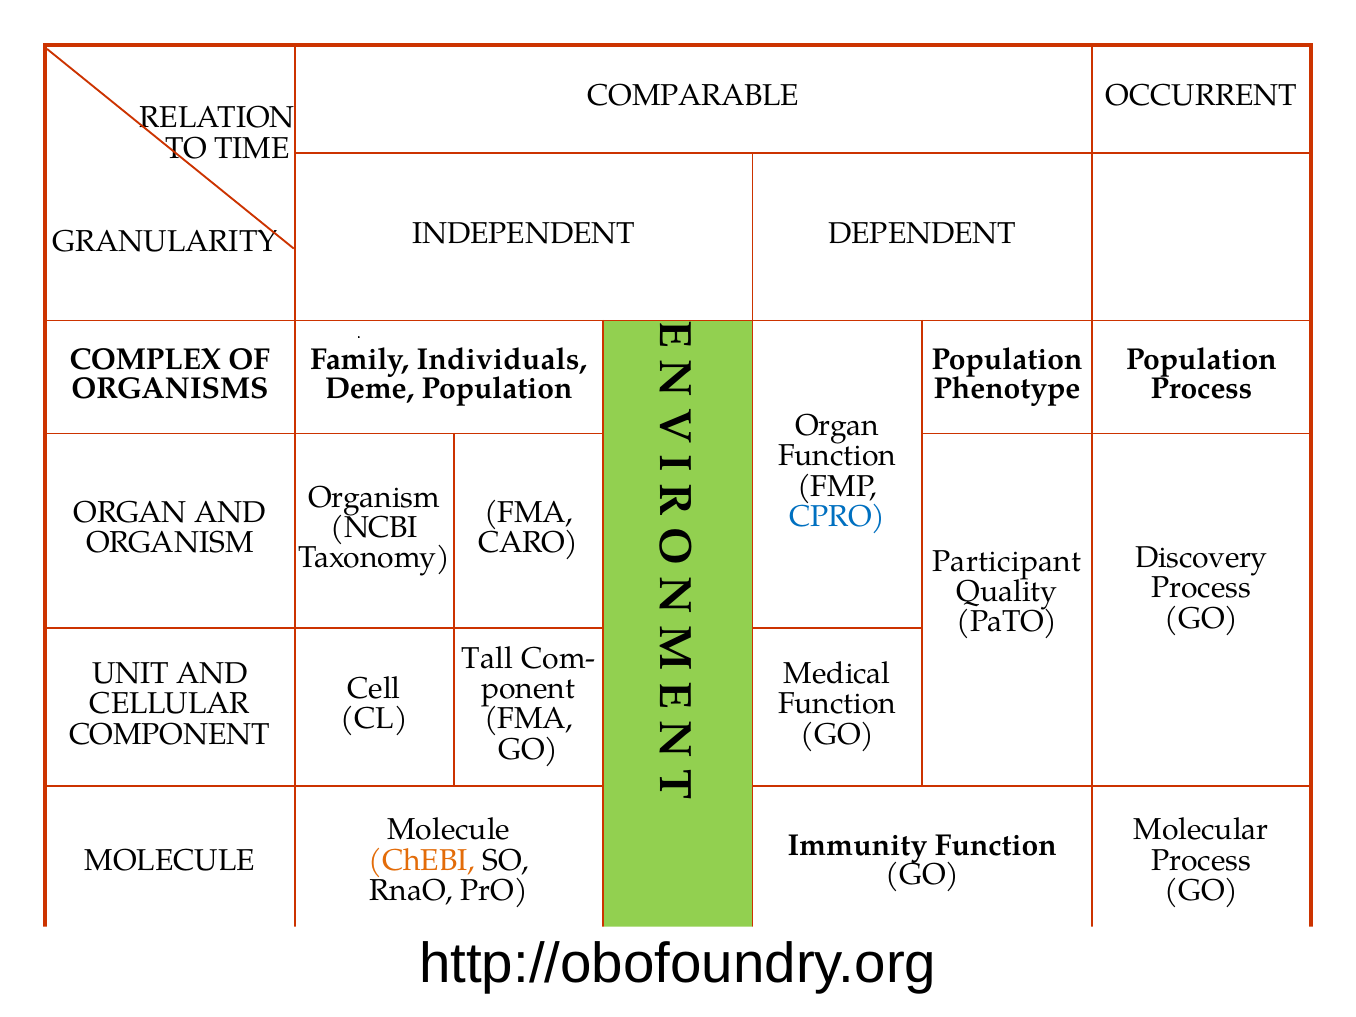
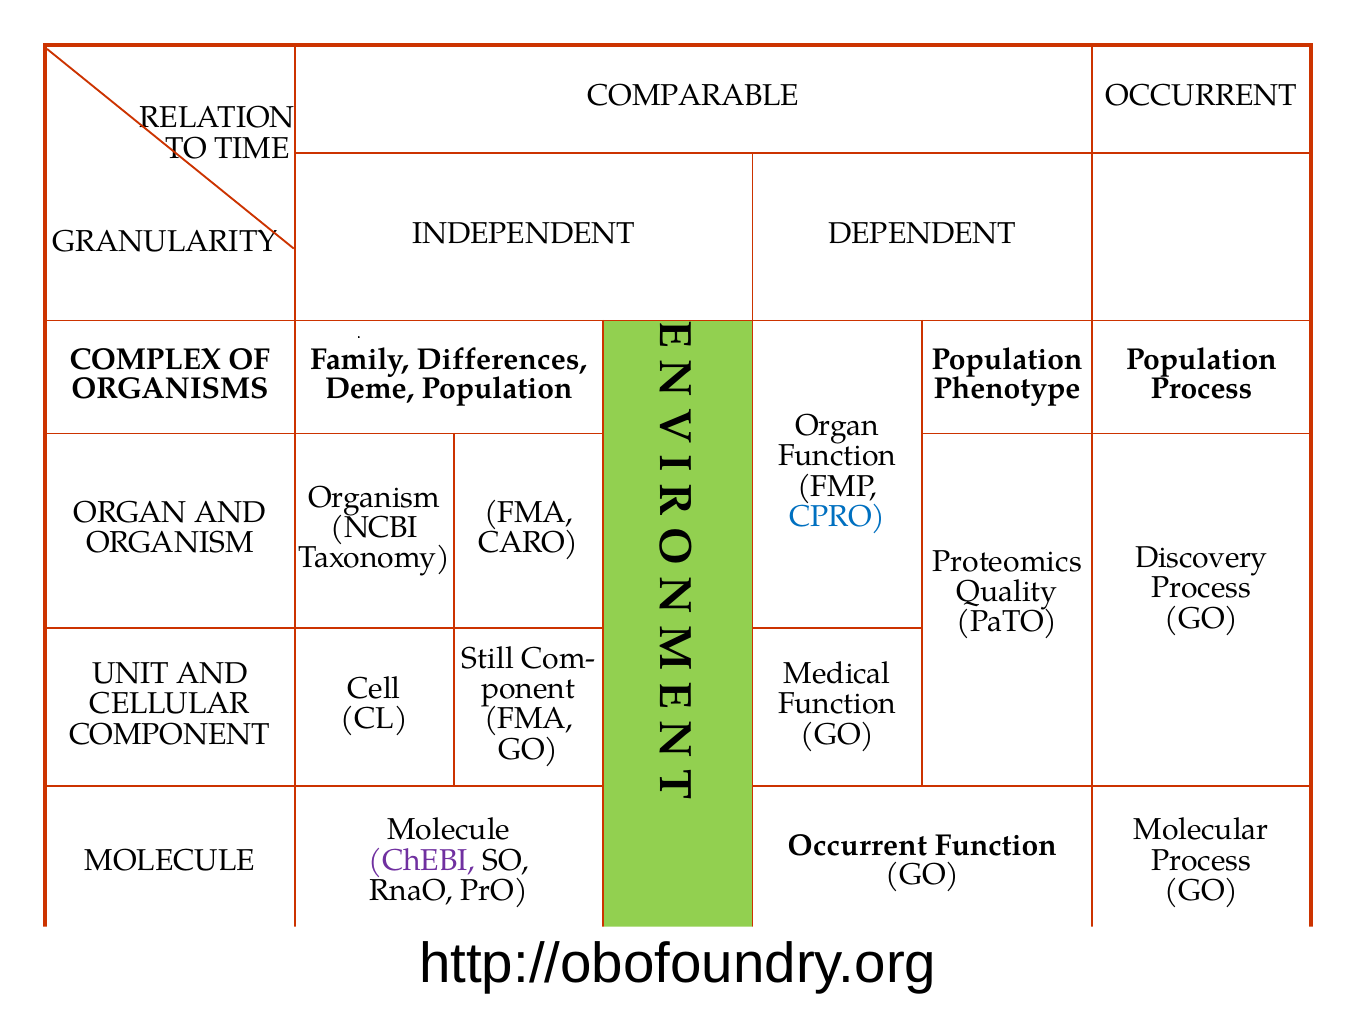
Individuals: Individuals -> Differences (502, 359)
Participant: Participant -> Proteomics (1007, 561)
Tall: Tall -> Still (487, 658)
Immunity: Immunity -> Occurrent (857, 845)
ChEBI colour: orange -> purple (422, 860)
